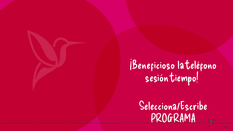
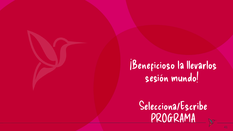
teléfono: teléfono -> llevarlos (202, 65)
tiempo: tiempo -> mundo (185, 78)
